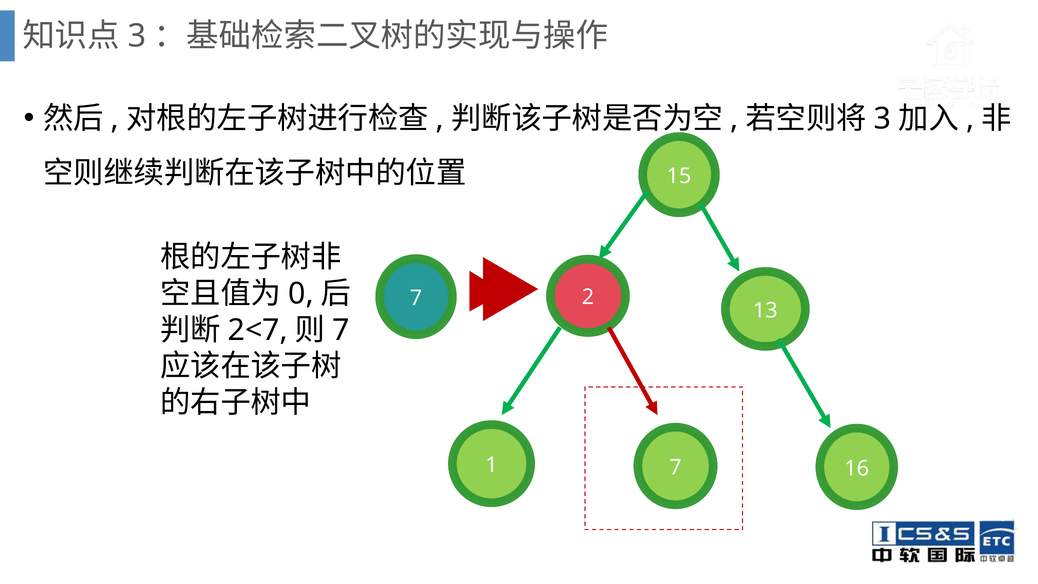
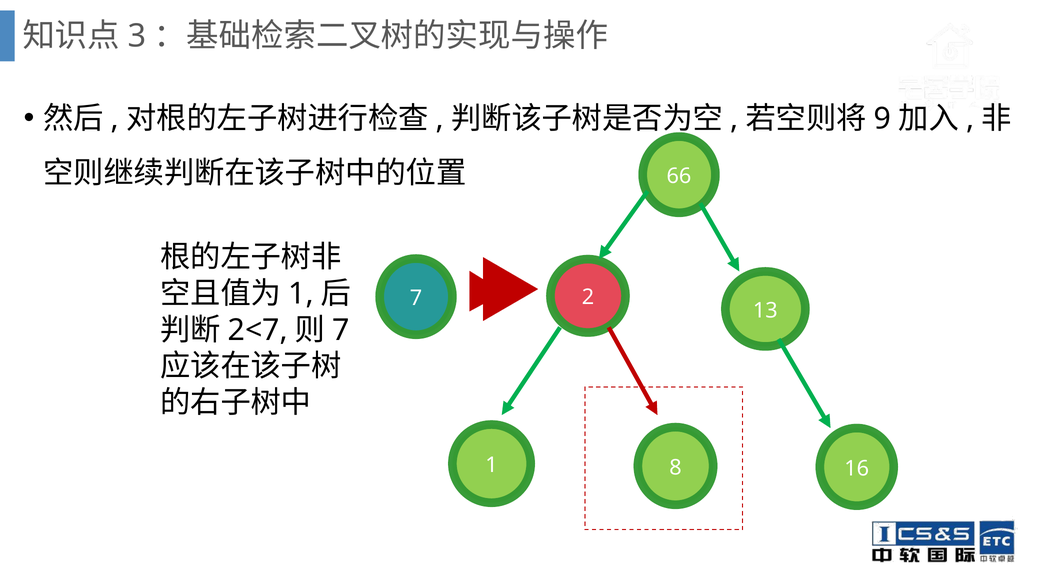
3: 3 -> 9 (883, 119)
15: 15 -> 66 (679, 176)
0: 0 -> 1 (301, 294)
1 7: 7 -> 8 (676, 467)
